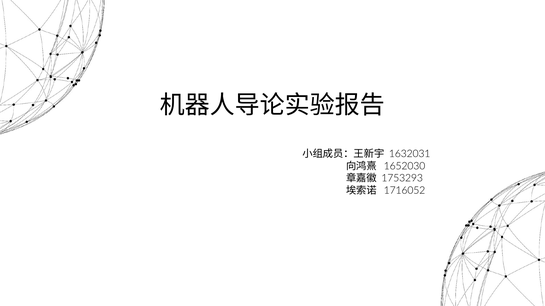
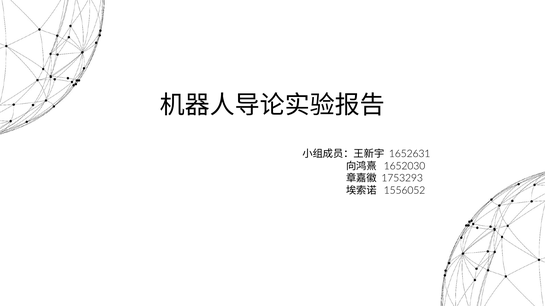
1632031: 1632031 -> 1652631 (410, 154)
1716052: 1716052 -> 1556052 (404, 191)
